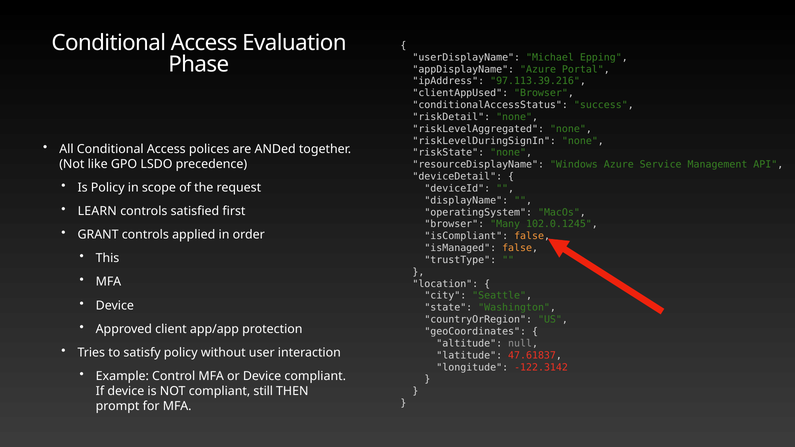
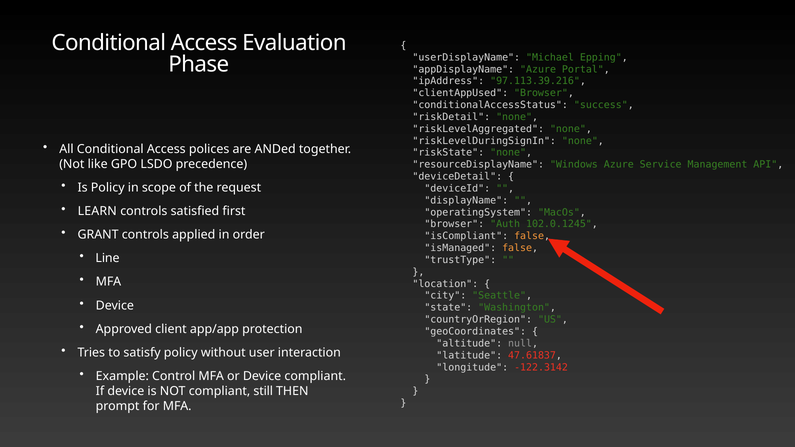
Many: Many -> Auth (505, 224)
This: This -> Line (108, 258)
